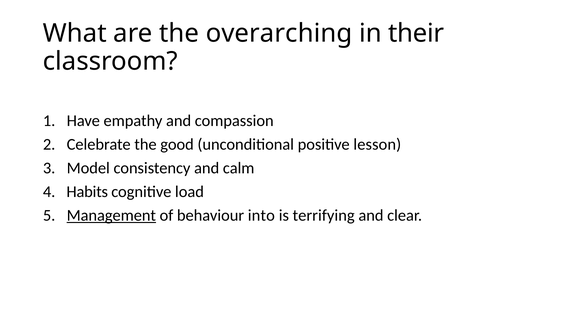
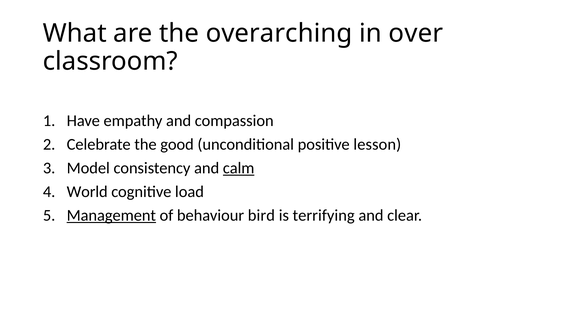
their: their -> over (416, 33)
calm underline: none -> present (239, 168)
Habits: Habits -> World (87, 192)
into: into -> bird (261, 215)
